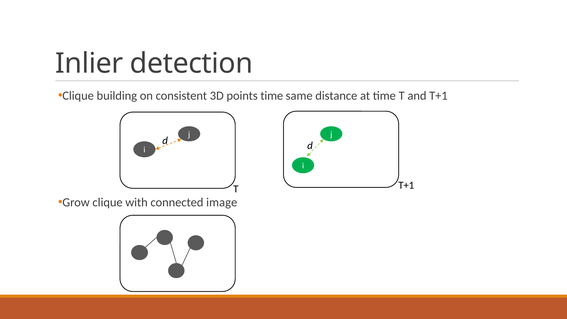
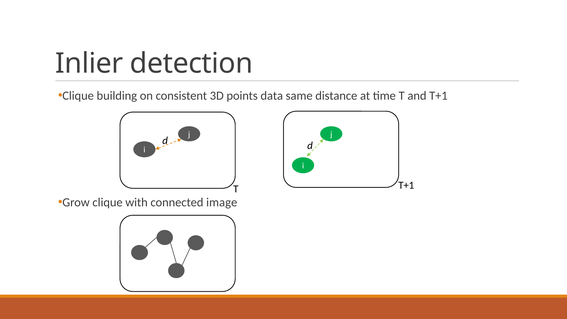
points time: time -> data (272, 96)
